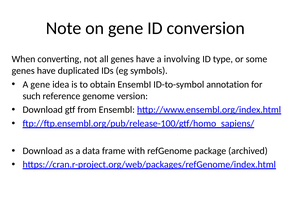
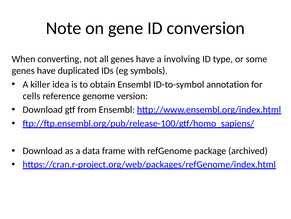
A gene: gene -> killer (40, 84)
such: such -> cells (31, 96)
